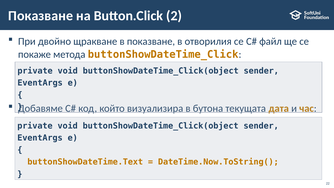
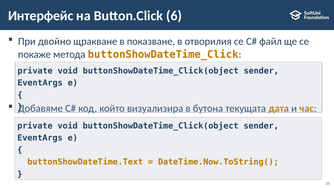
Показване: Показване -> Интерфейс (41, 16)
2: 2 -> 6 (174, 16)
